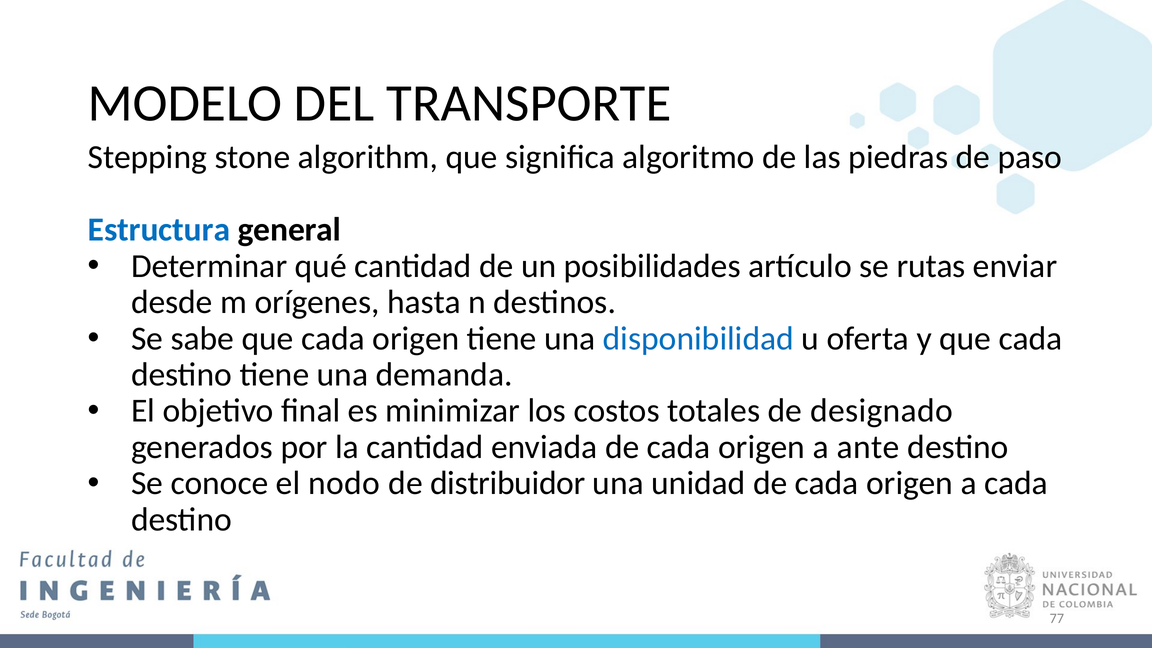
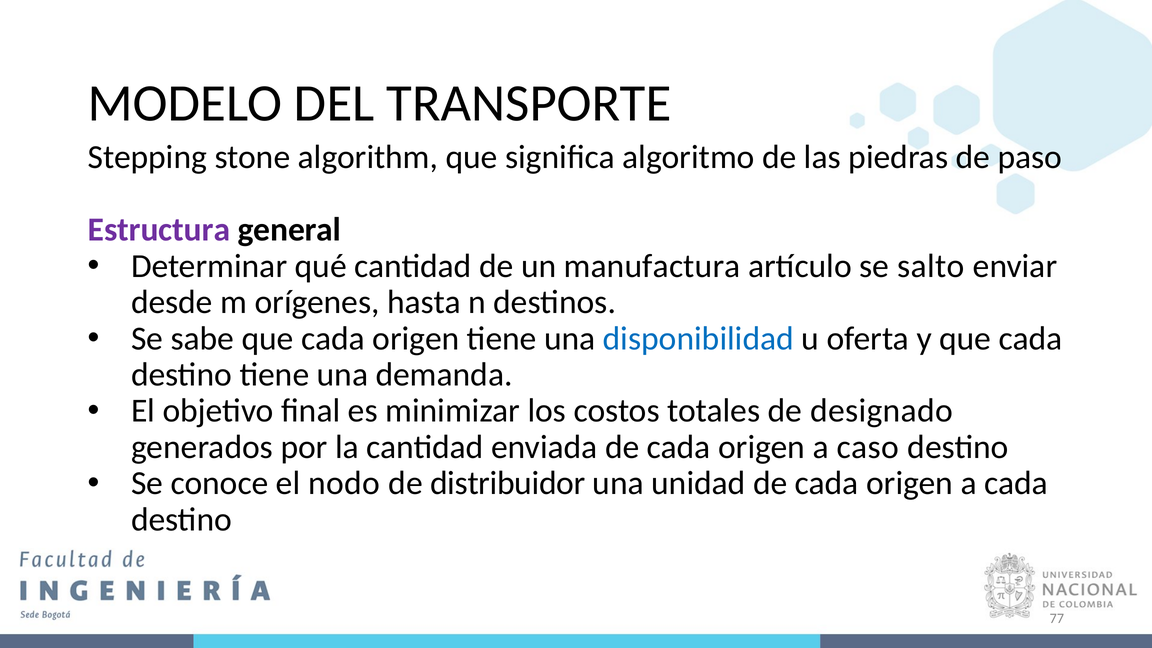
Estructura colour: blue -> purple (159, 230)
posibilidades: posibilidades -> manufactura (652, 266)
rutas: rutas -> salto (931, 266)
ante: ante -> caso (868, 447)
